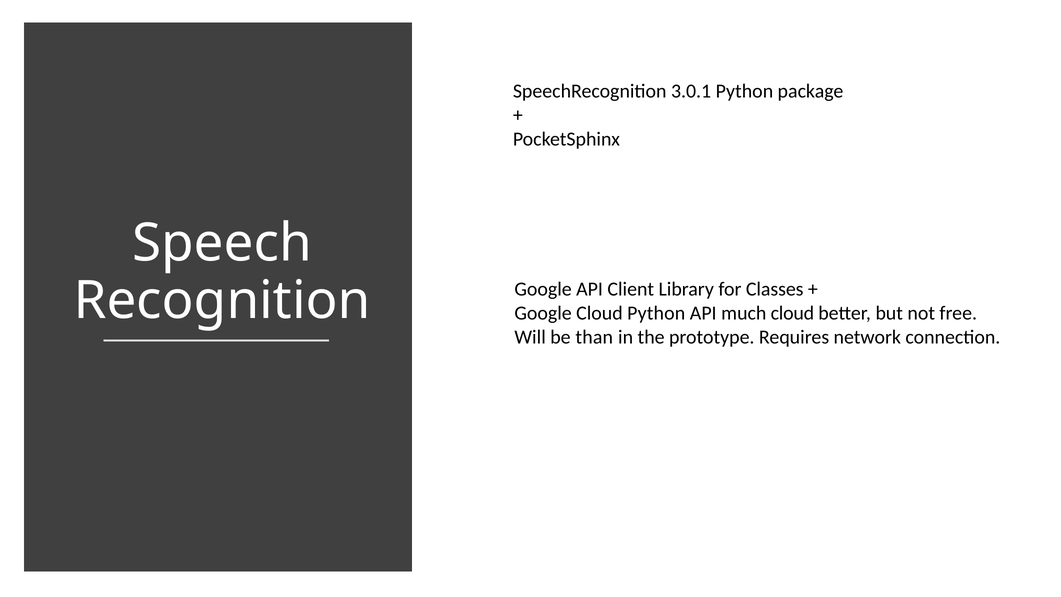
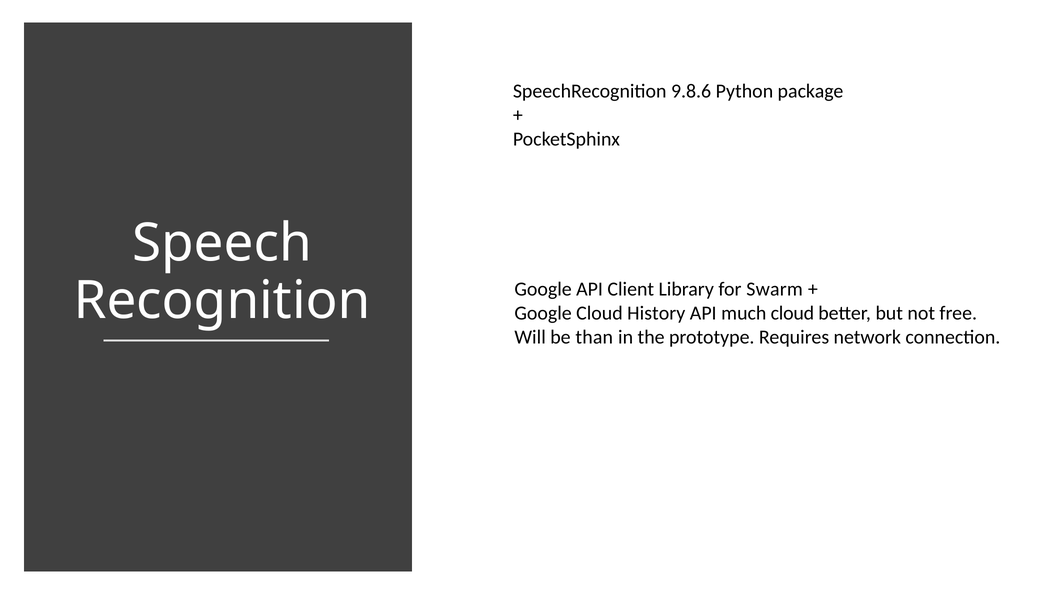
3.0.1: 3.0.1 -> 9.8.6 (691, 91)
Classes: Classes -> Swarm (775, 289)
Cloud Python: Python -> History (656, 313)
